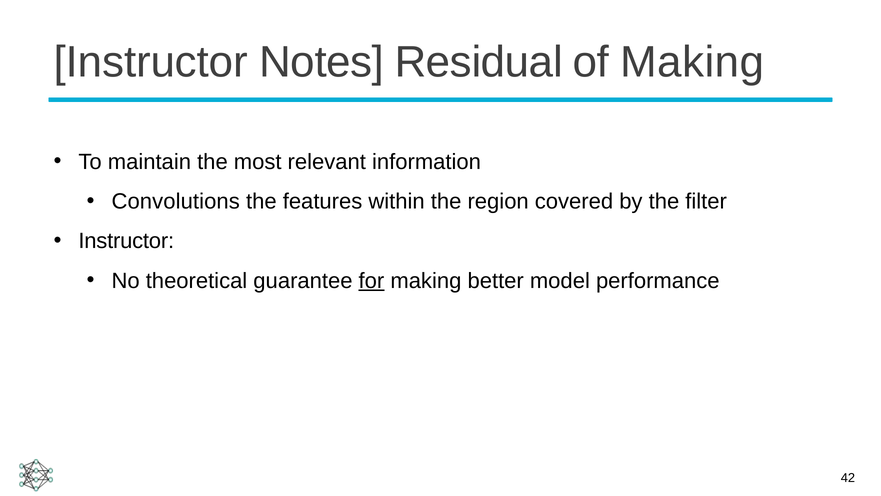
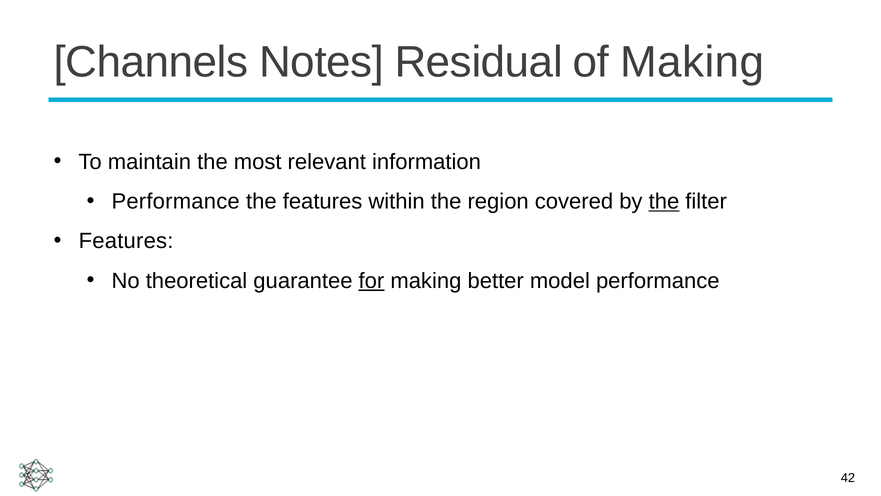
Instructor: Instructor -> Channels (151, 62)
Convolutions: Convolutions -> Performance (176, 201)
the underline: none -> present (664, 201)
Instructor: Instructor -> Features (126, 241)
